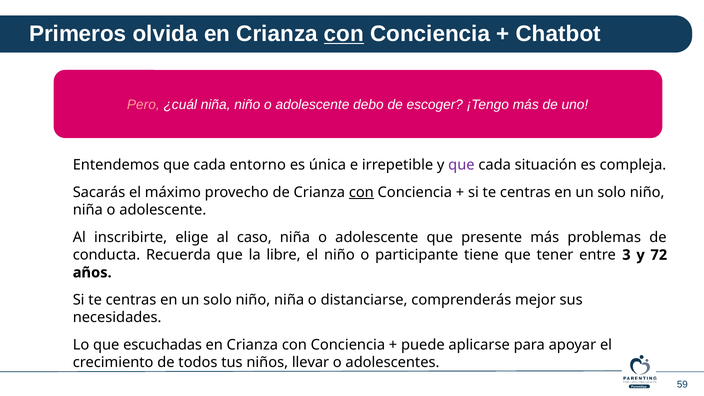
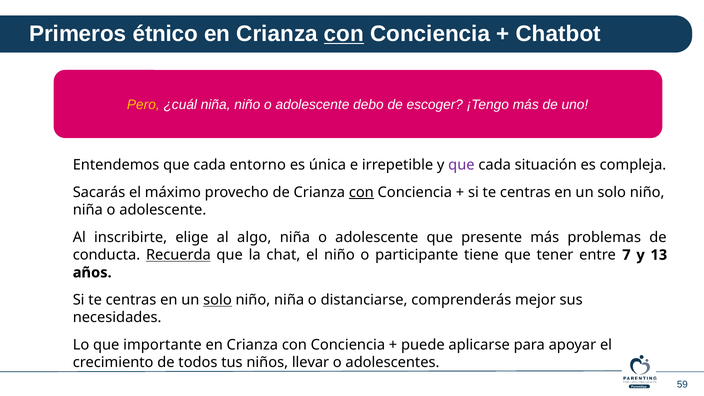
olvida: olvida -> étnico (165, 34)
Pero colour: pink -> yellow (143, 105)
caso: caso -> algo (254, 237)
Recuerda underline: none -> present (178, 255)
libre: libre -> chat (283, 255)
3: 3 -> 7 (626, 255)
72: 72 -> 13 (659, 255)
solo underline: none -> present (217, 300)
escuchadas: escuchadas -> importante (162, 345)
